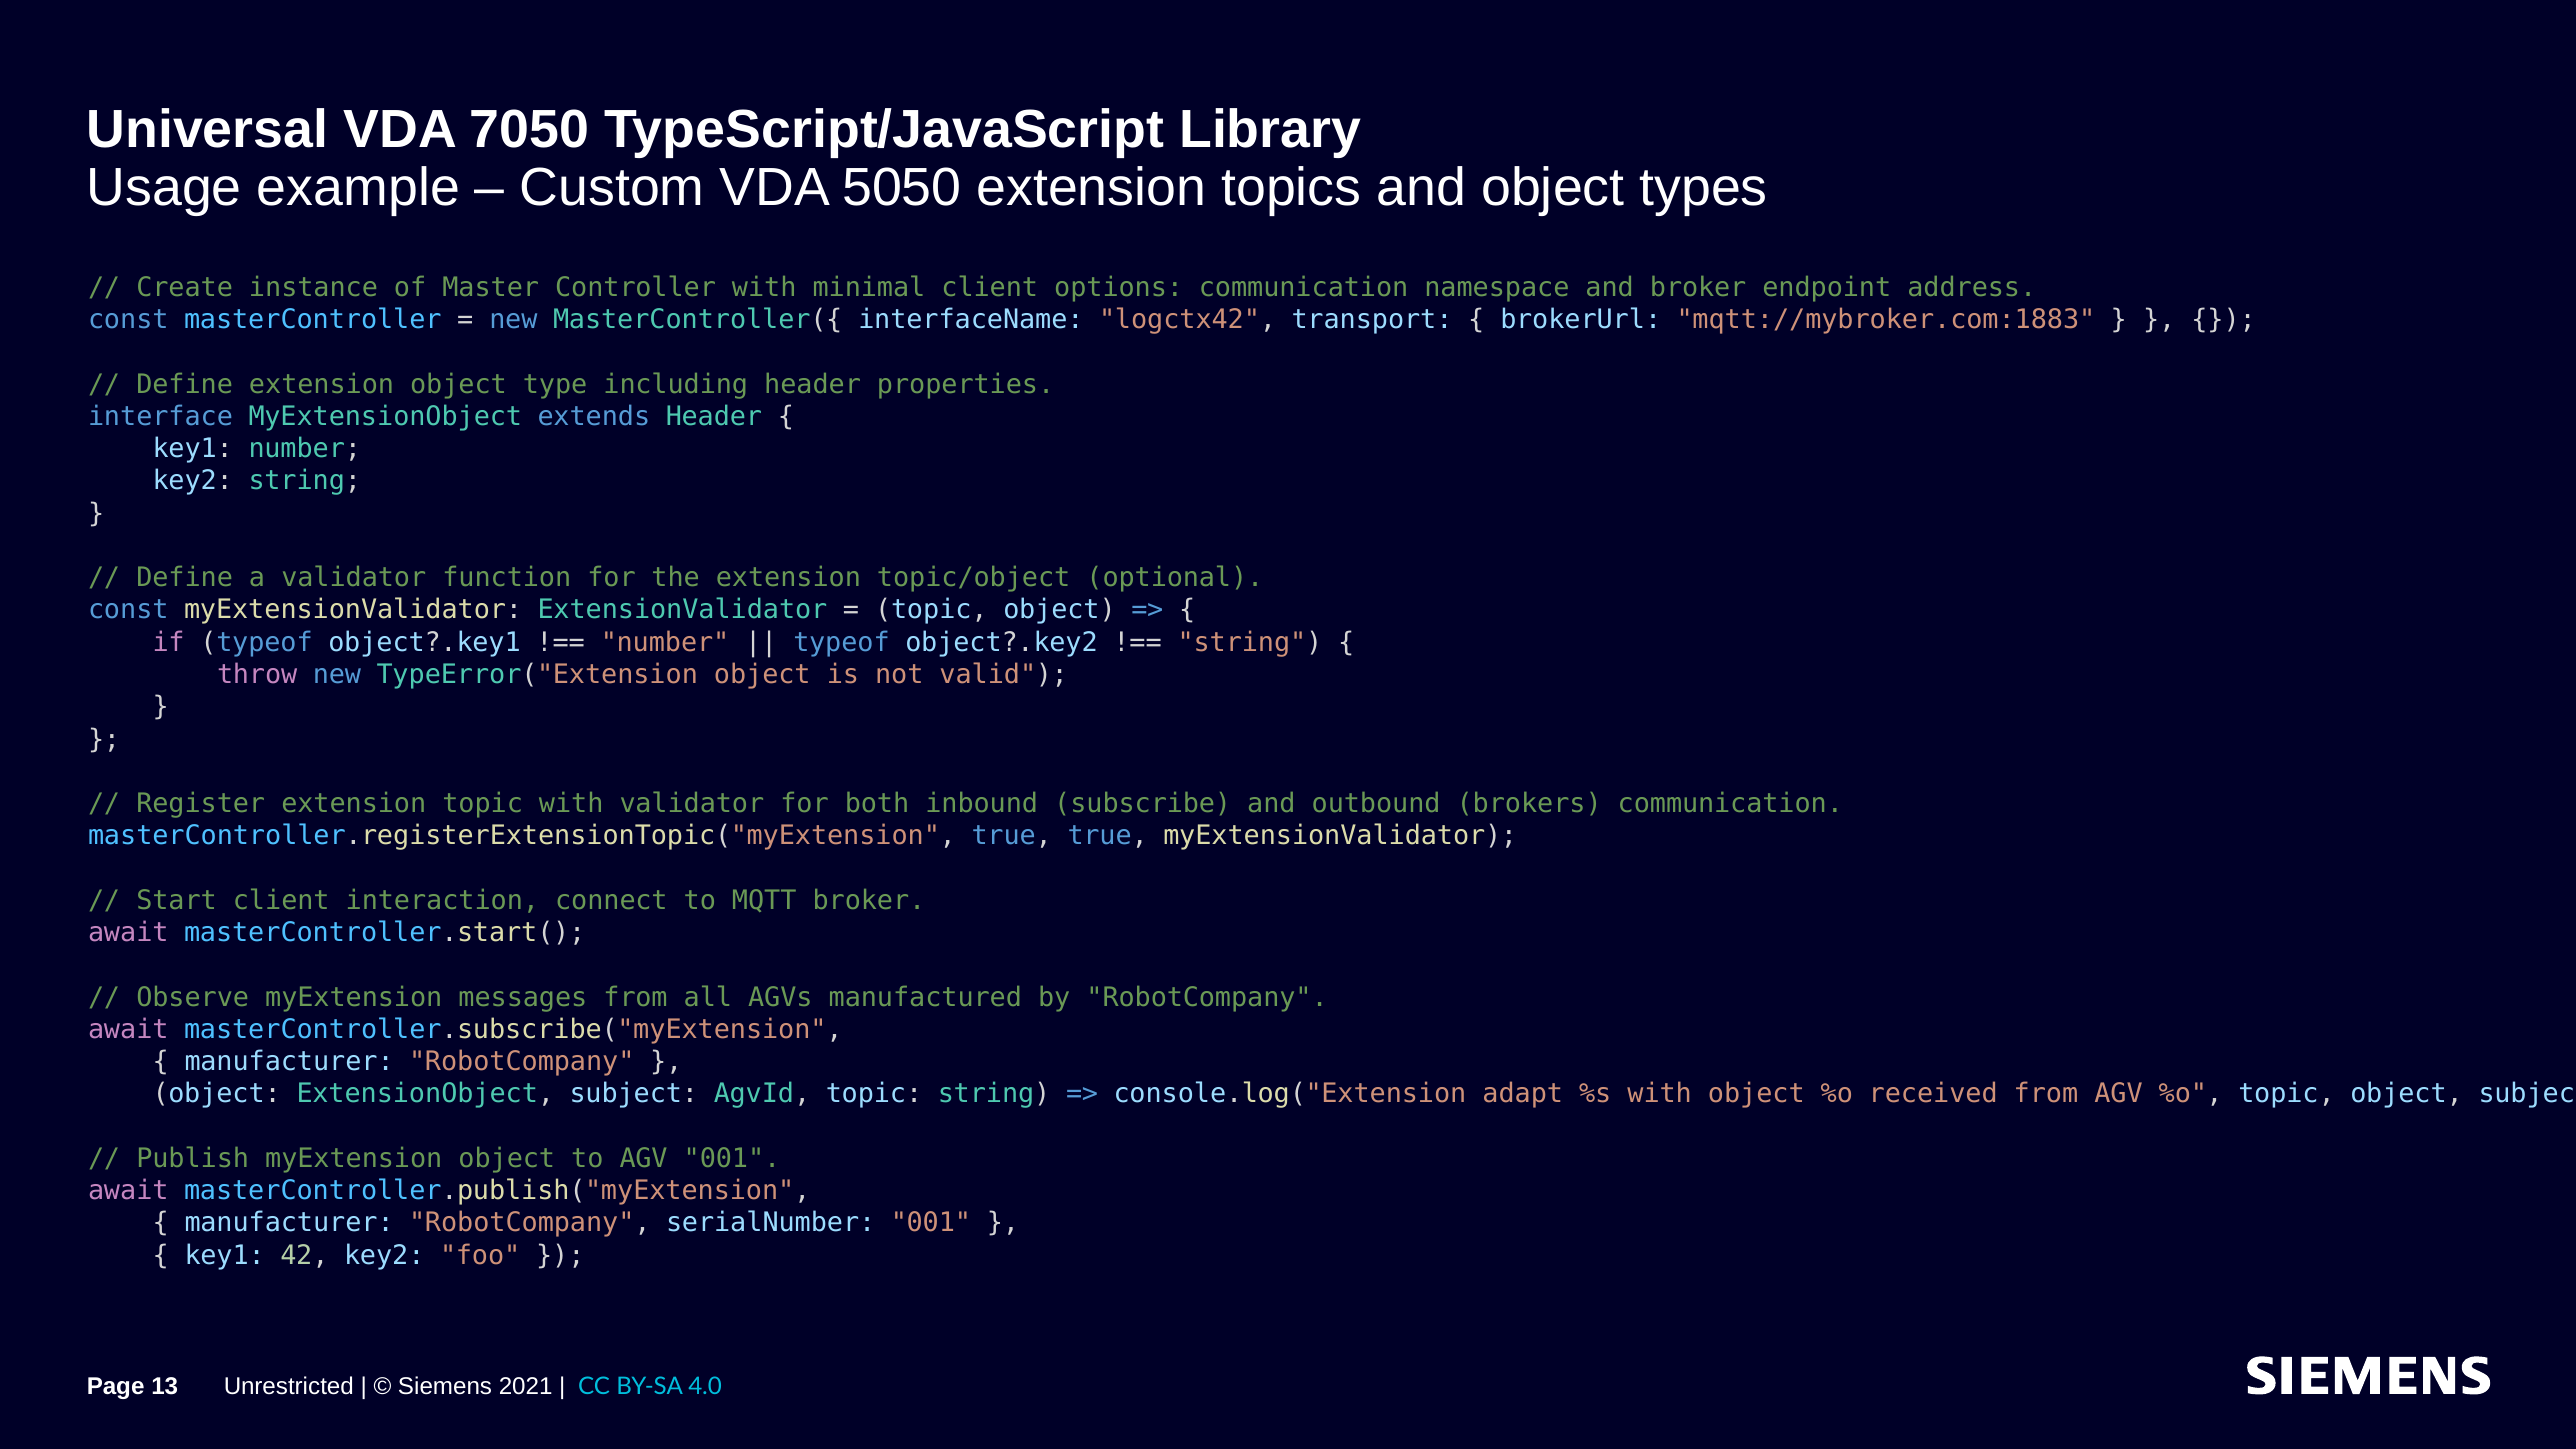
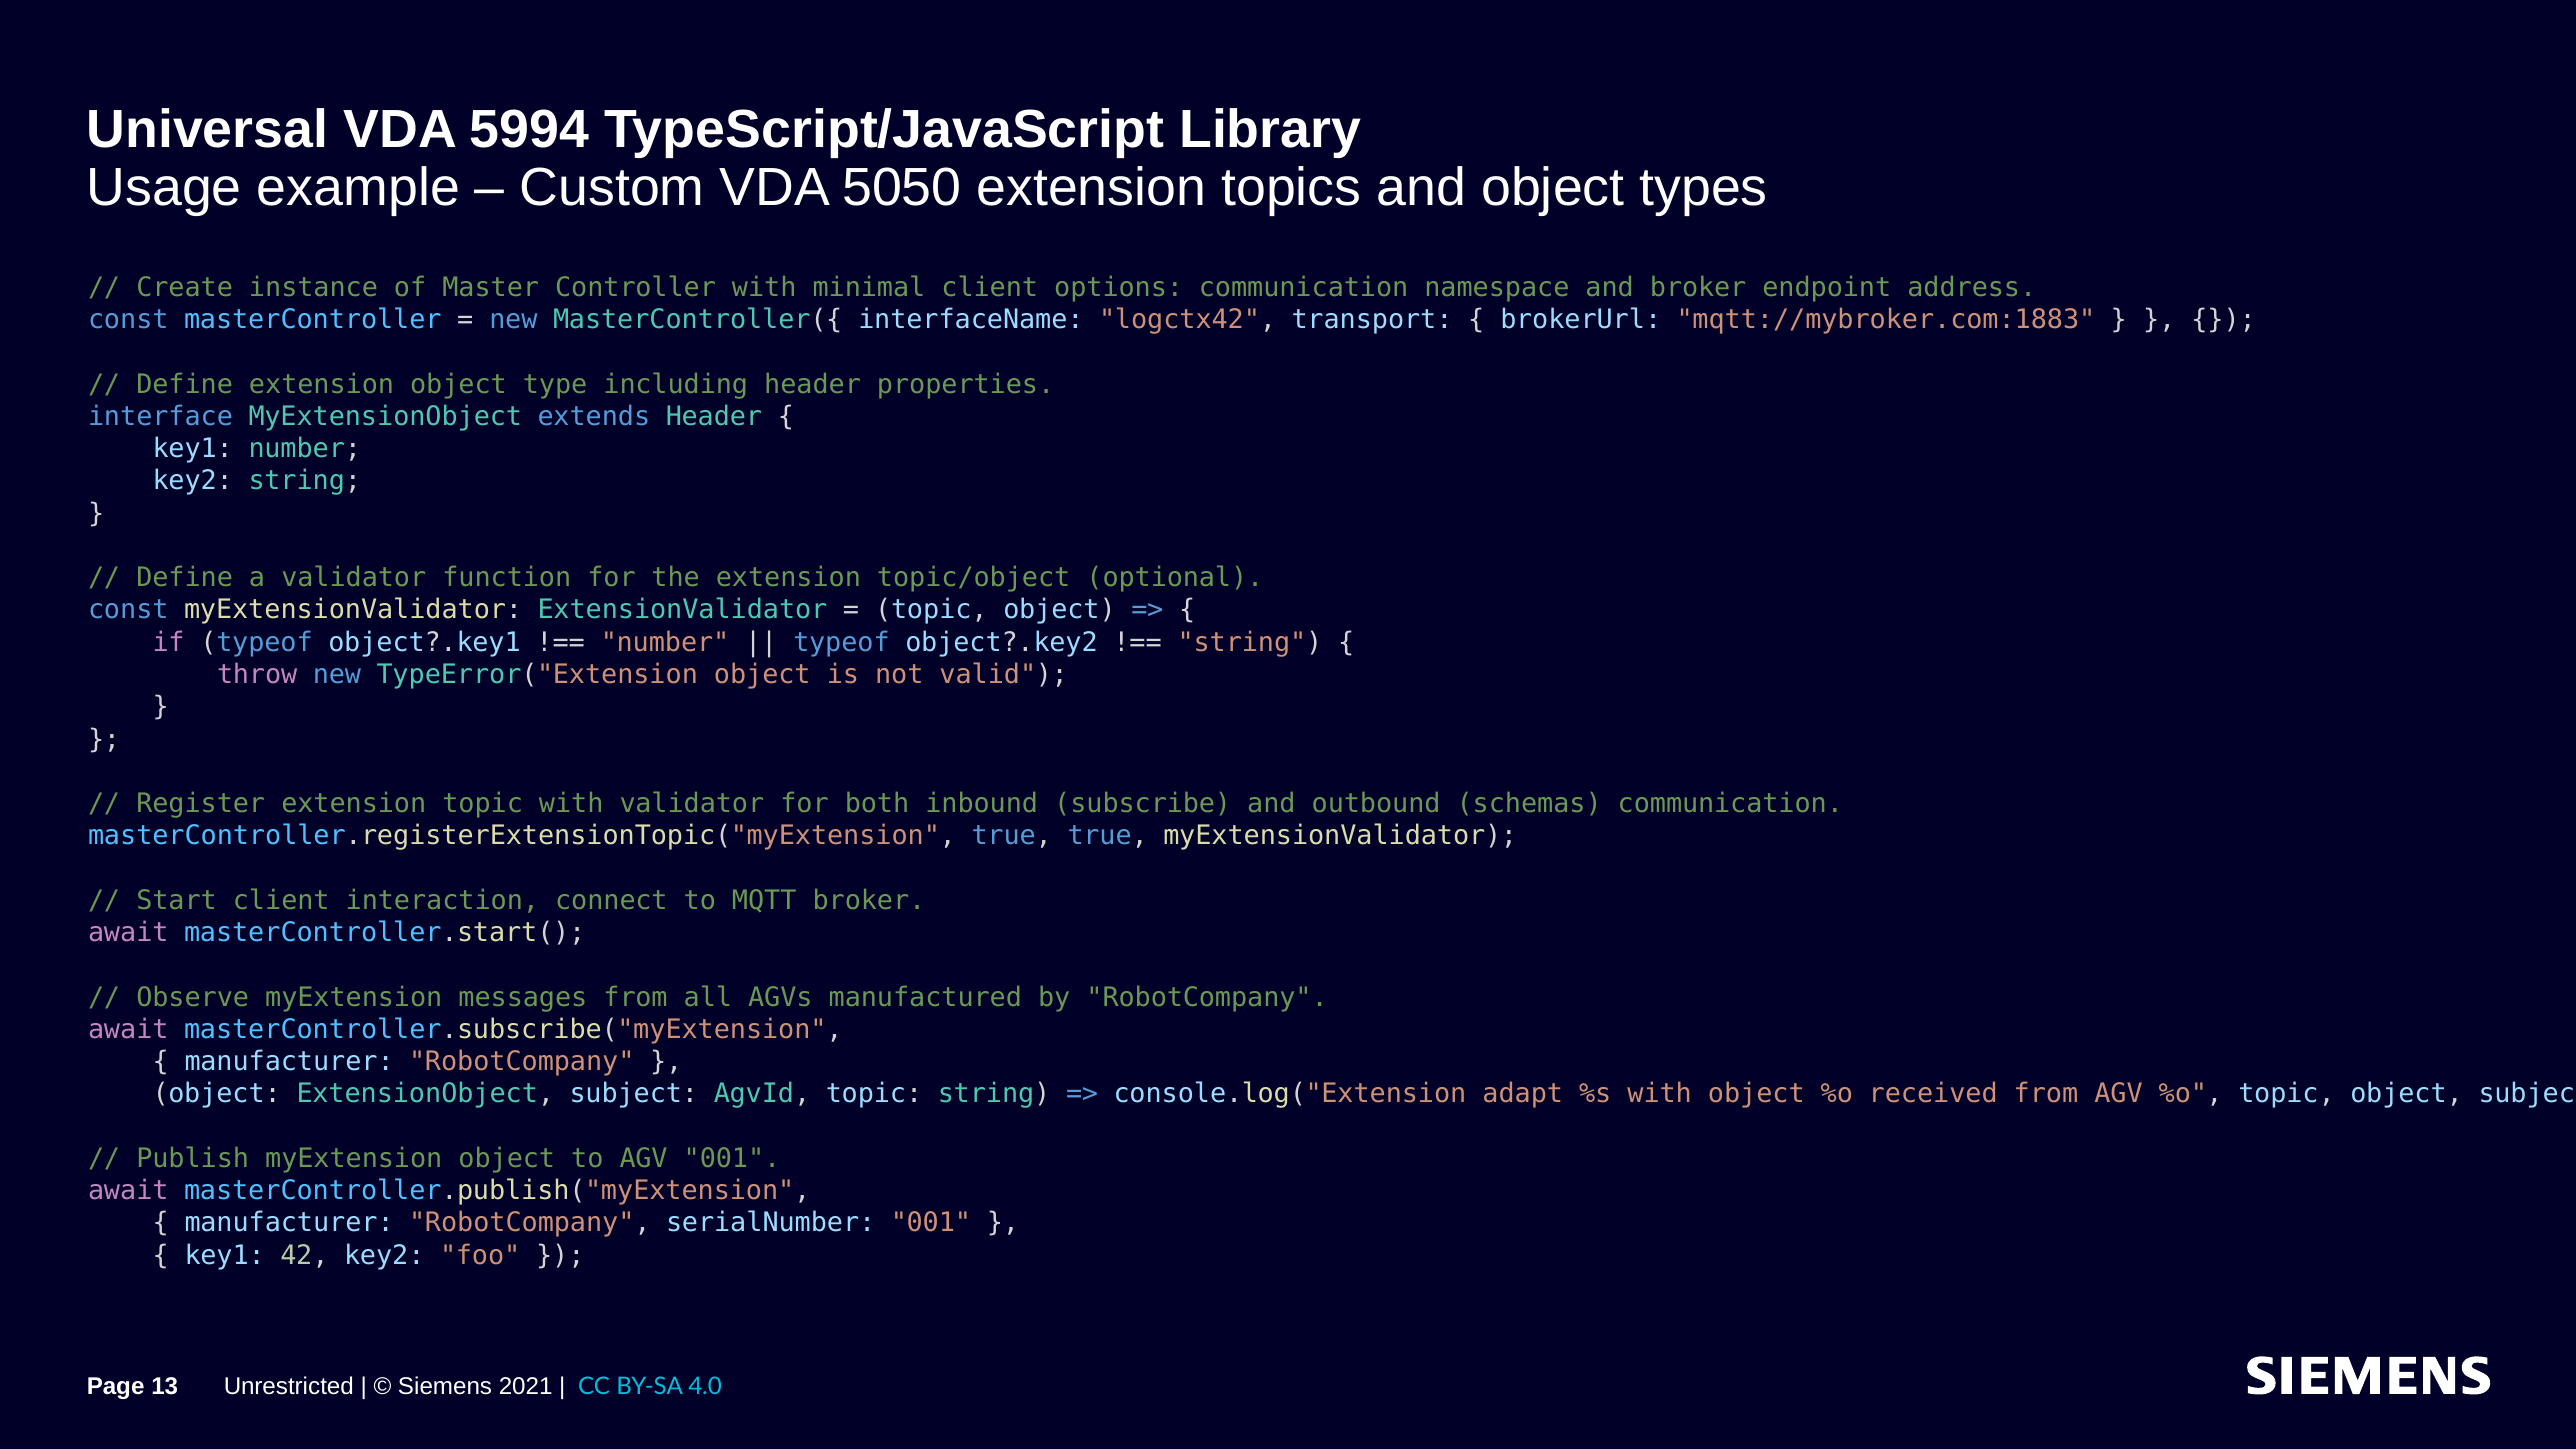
7050: 7050 -> 5994 (530, 130)
brokers: brokers -> schemas (1529, 804)
